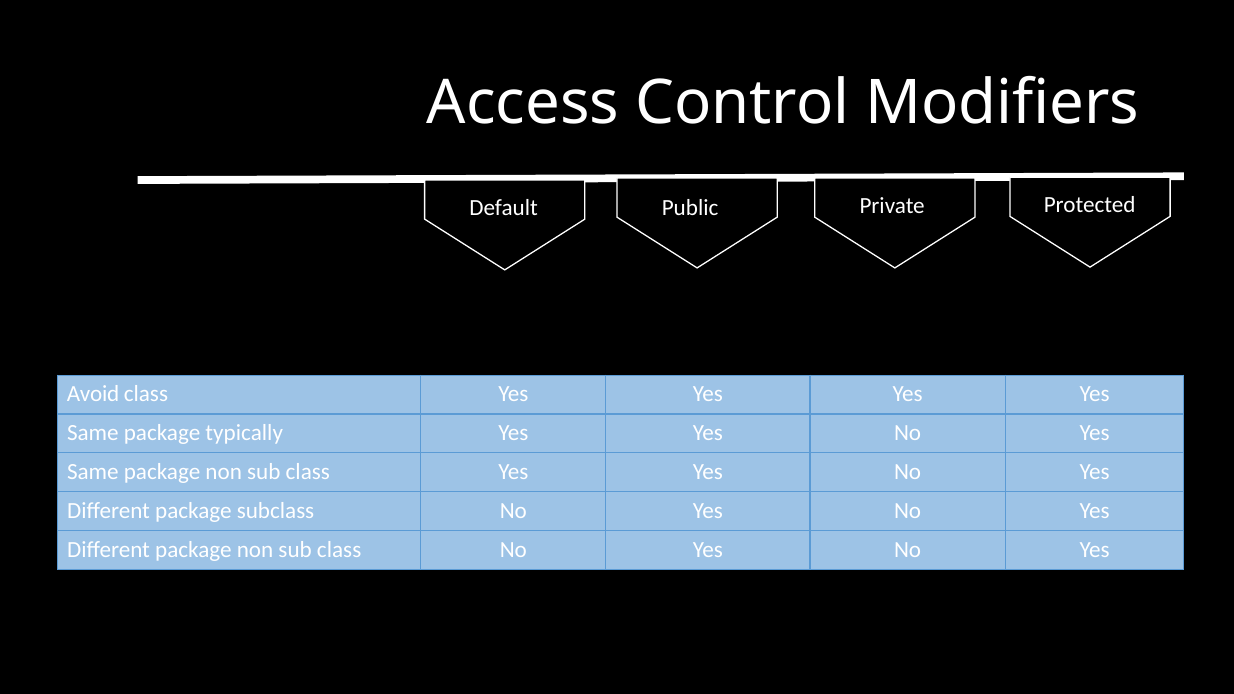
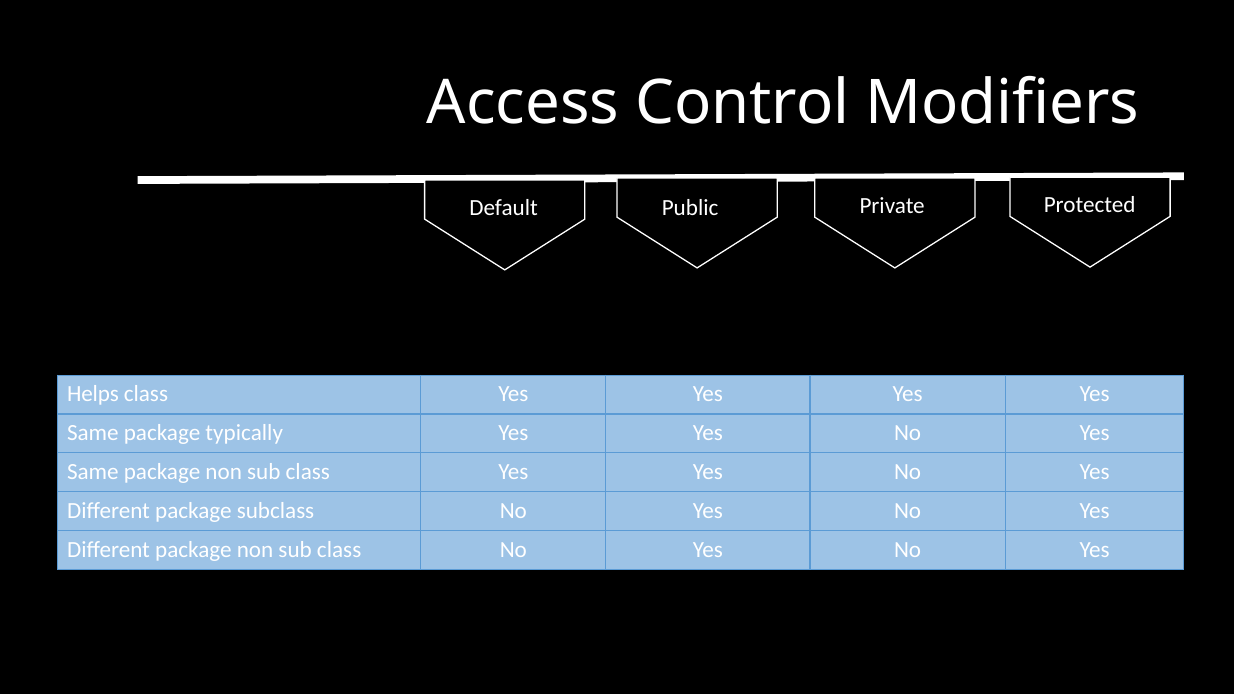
Avoid: Avoid -> Helps (93, 394)
